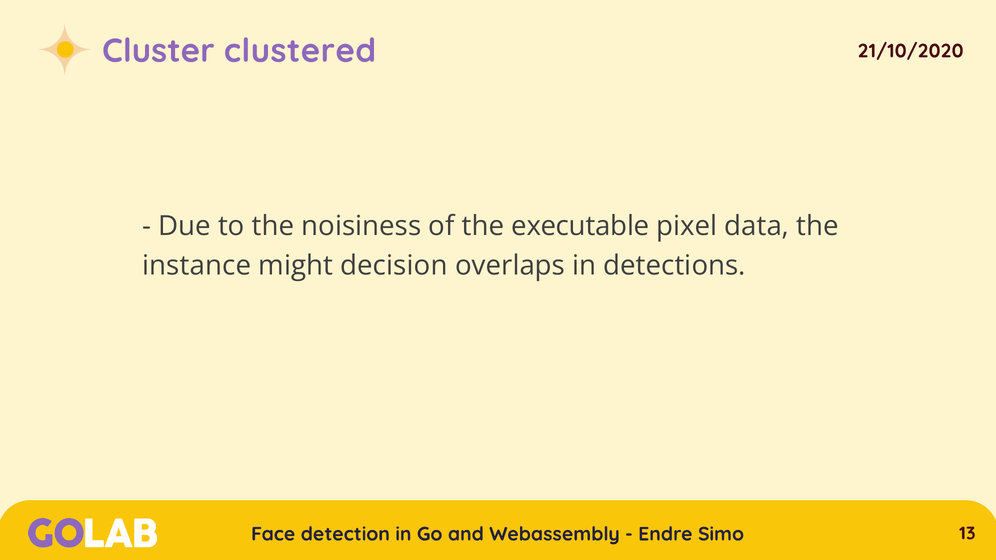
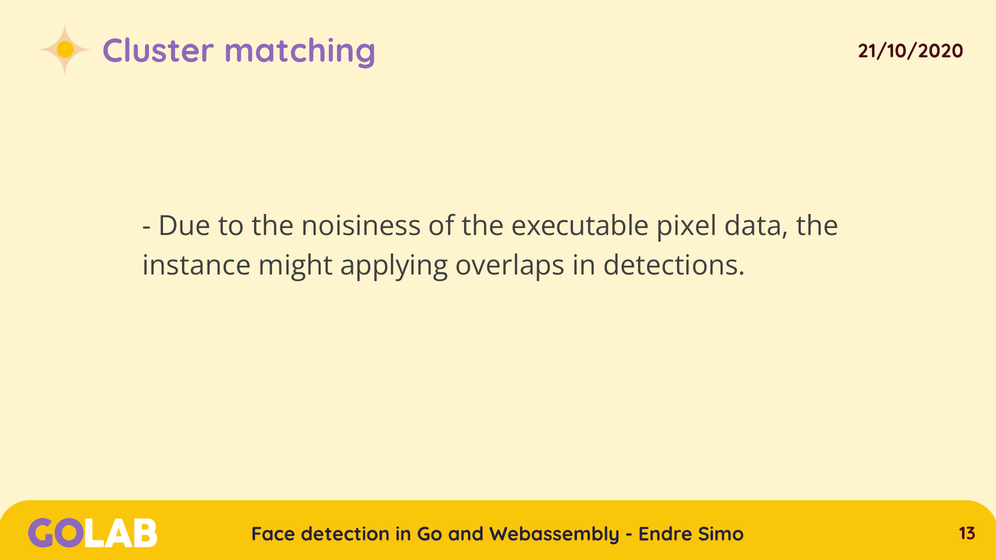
clustered: clustered -> matching (300, 51)
decision: decision -> applying (394, 266)
